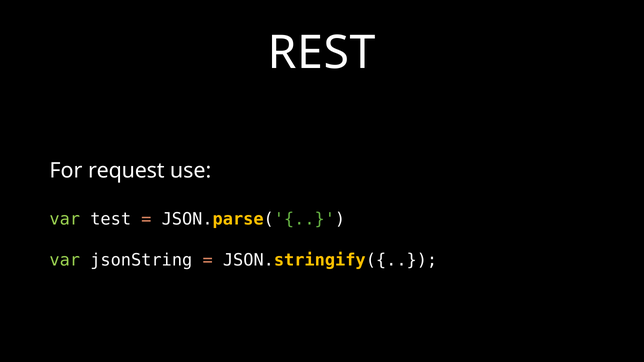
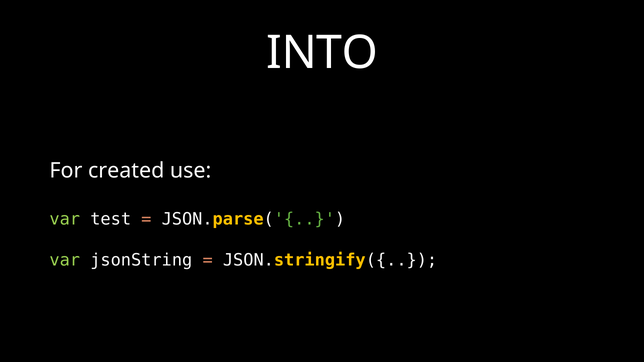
REST: REST -> INTO (322, 53)
request: request -> created (126, 171)
